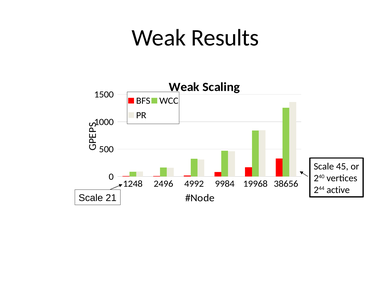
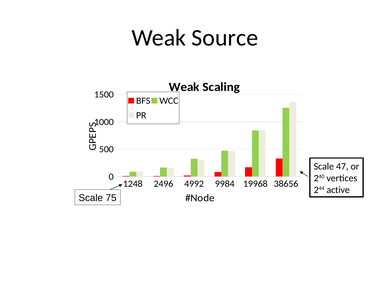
Results: Results -> Source (225, 38)
45: 45 -> 47 (342, 167)
21: 21 -> 75 (111, 198)
